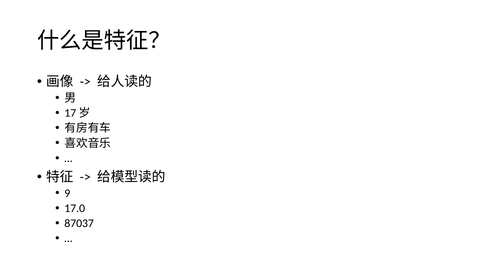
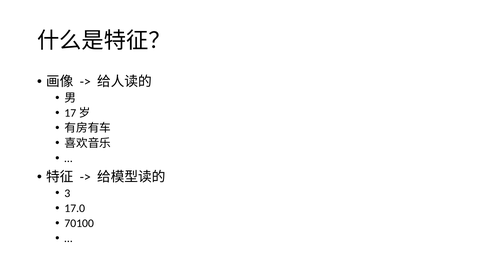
9: 9 -> 3 (67, 193)
87037: 87037 -> 70100 (79, 224)
